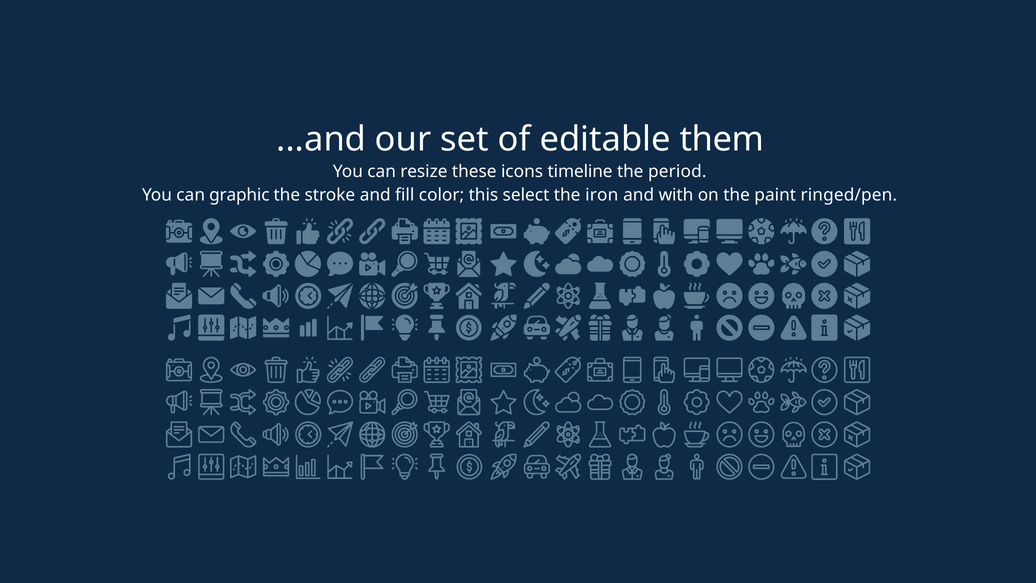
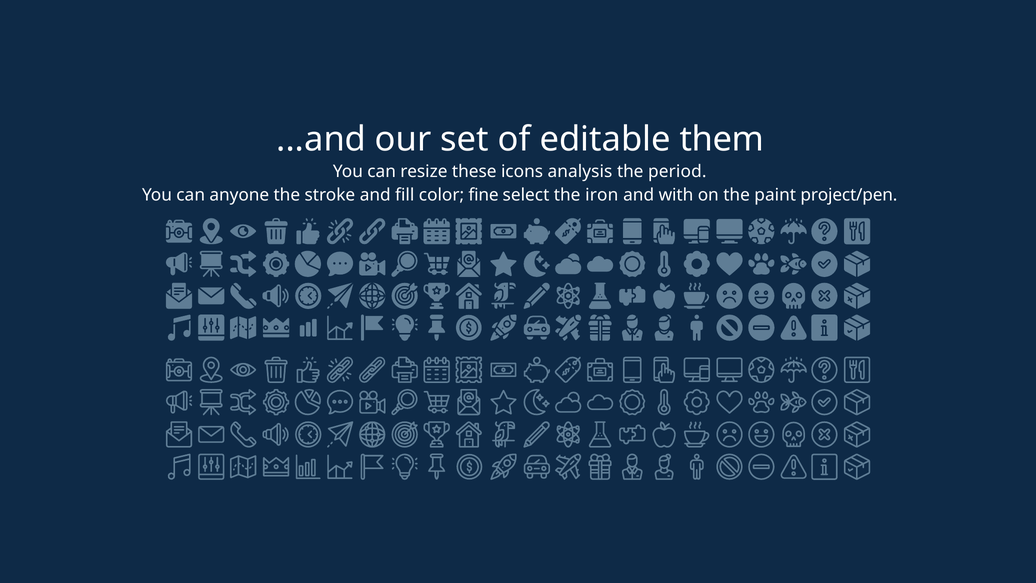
timeline: timeline -> analysis (580, 171)
graphic: graphic -> anyone (239, 195)
this: this -> fine (484, 195)
ringed/pen: ringed/pen -> project/pen (849, 195)
